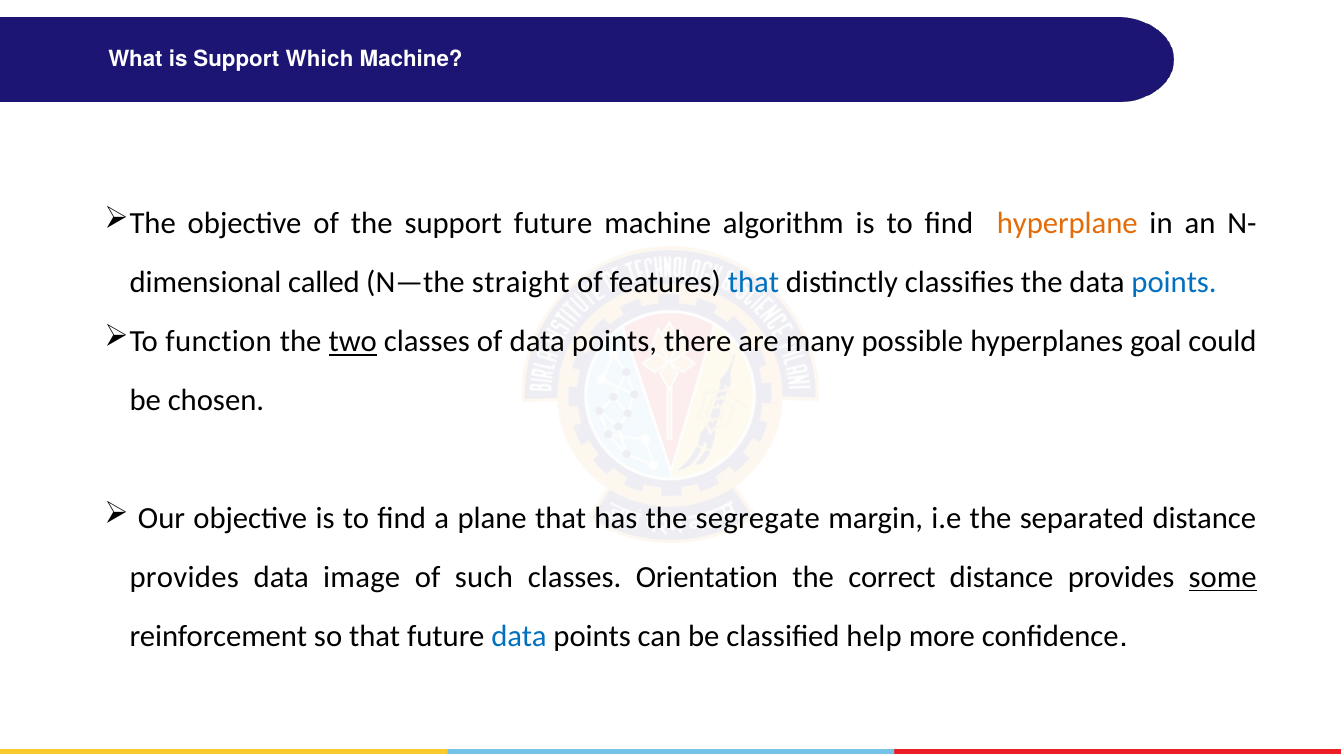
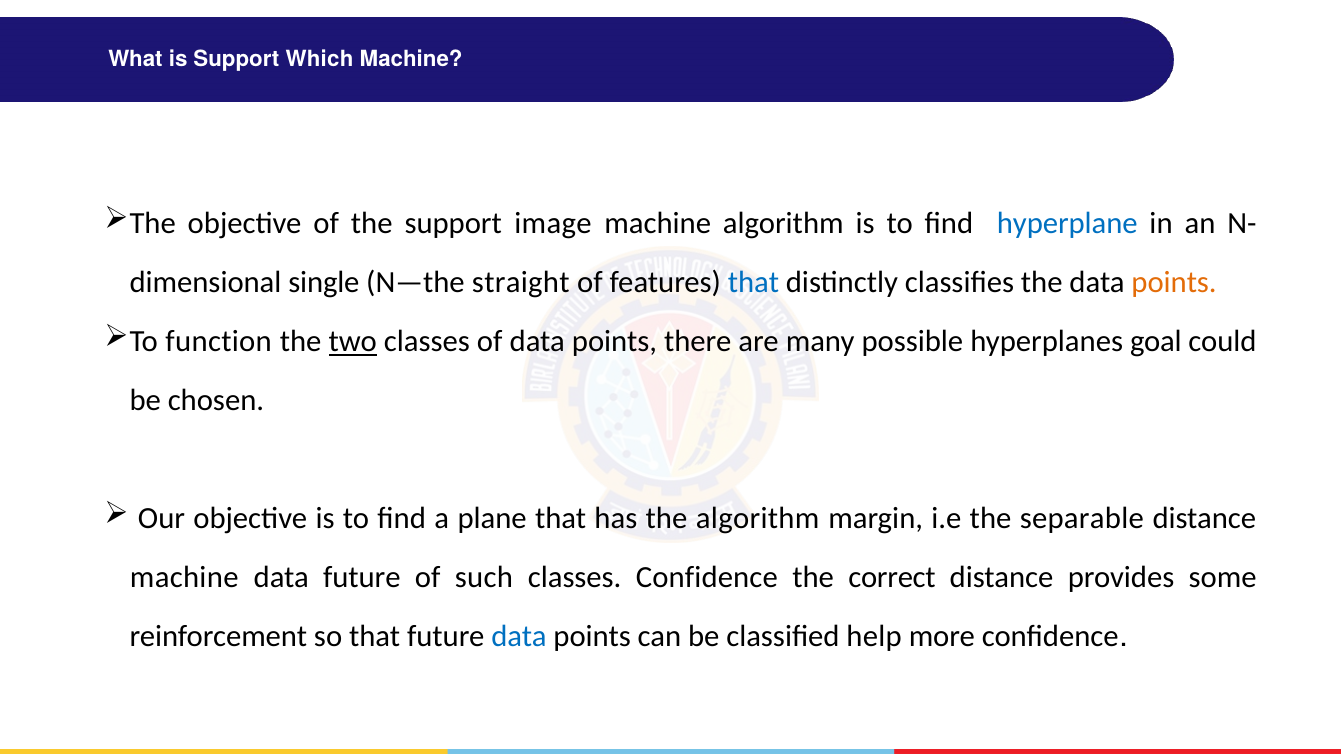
support future: future -> image (553, 224)
hyperplane colour: orange -> blue (1067, 224)
called: called -> single (324, 283)
points colour: blue -> orange (1174, 283)
the segregate: segregate -> algorithm (758, 519)
separated: separated -> separable (1082, 519)
provides: provides -> machine (184, 577)
data image: image -> future (362, 577)
classes Orientation: Orientation -> Confidence (707, 577)
some underline: present -> none (1223, 577)
